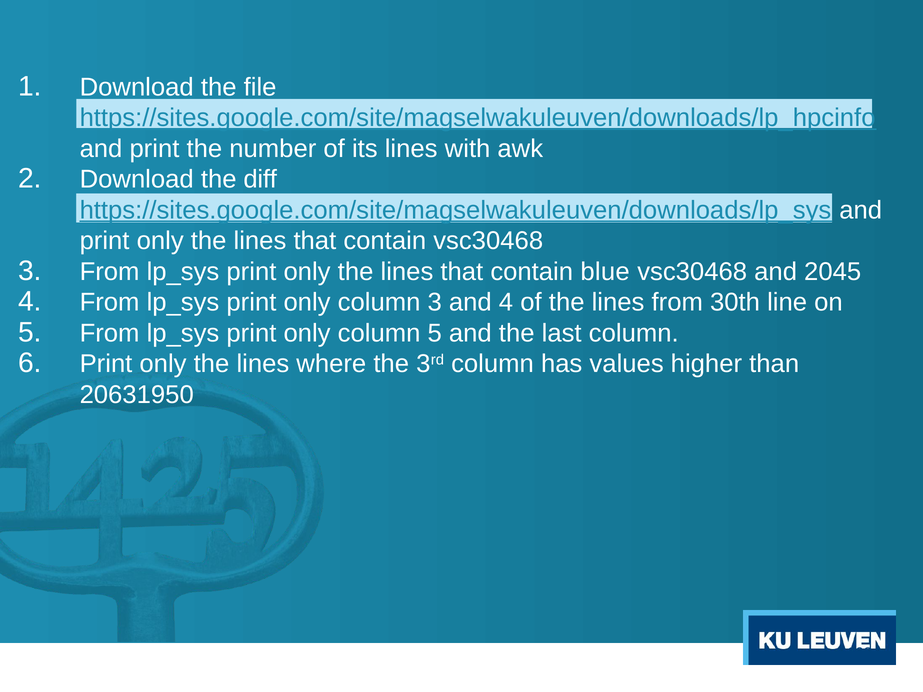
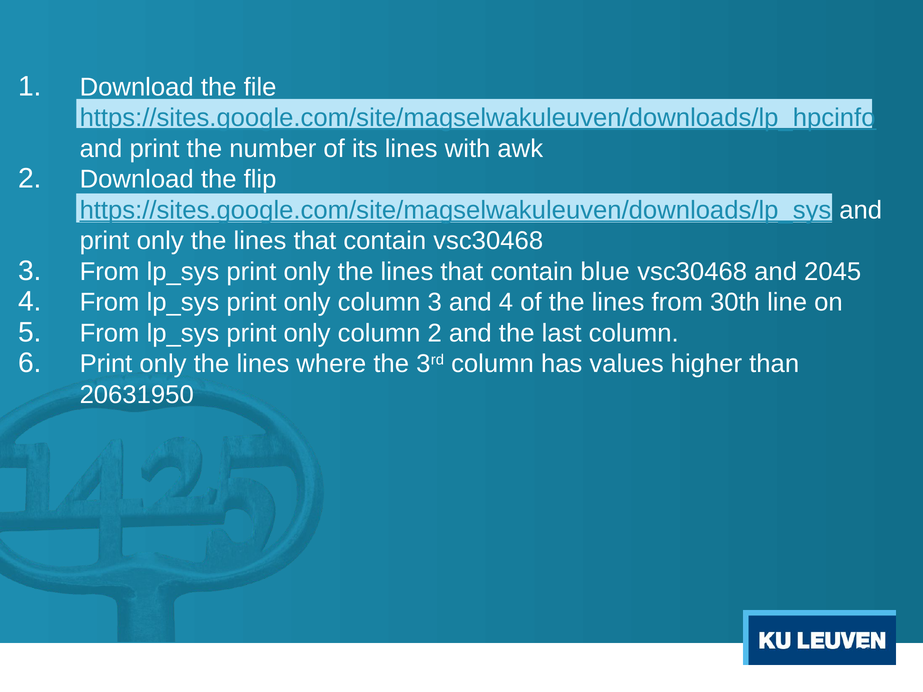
diff: diff -> flip (260, 179)
column 5: 5 -> 2 (435, 333)
